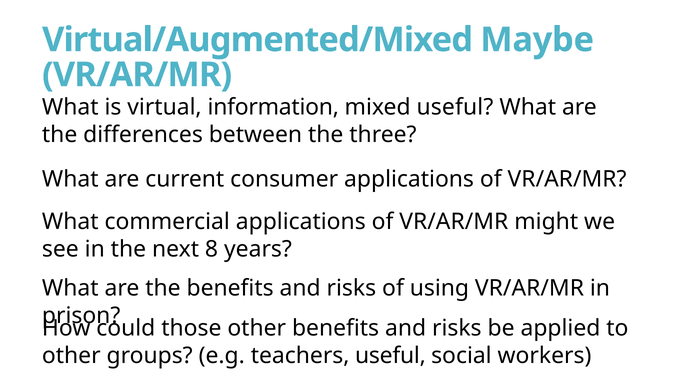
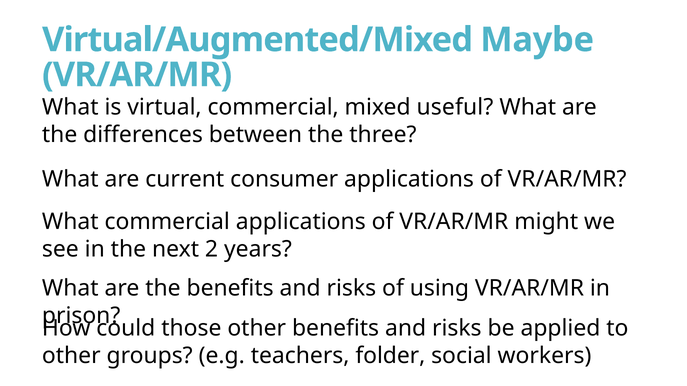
virtual information: information -> commercial (273, 107)
8: 8 -> 2 (212, 249)
teachers useful: useful -> folder (390, 356)
